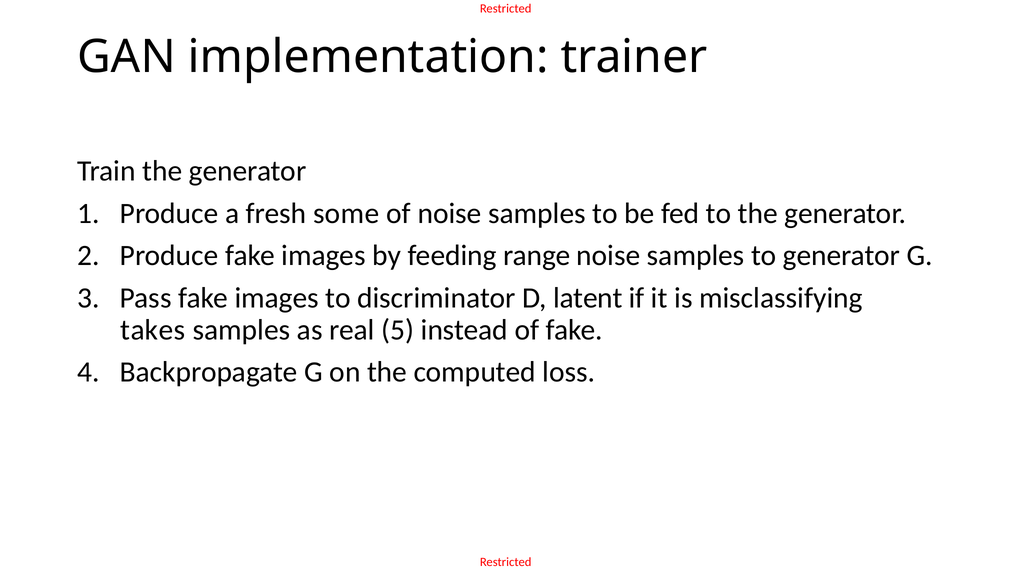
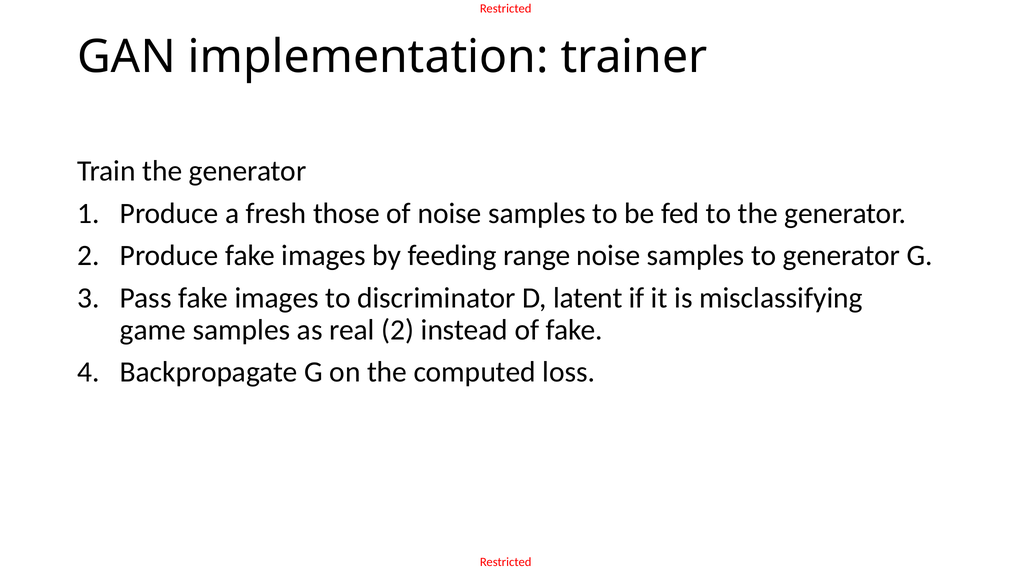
some: some -> those (346, 213)
takes: takes -> game (153, 330)
real 5: 5 -> 2 (398, 330)
